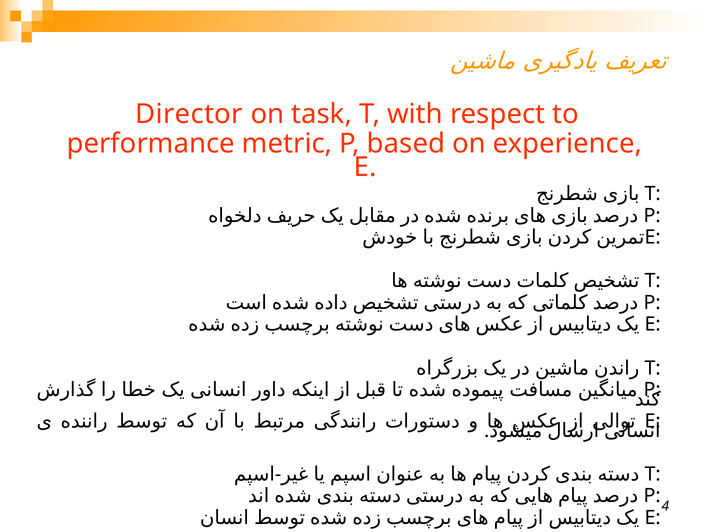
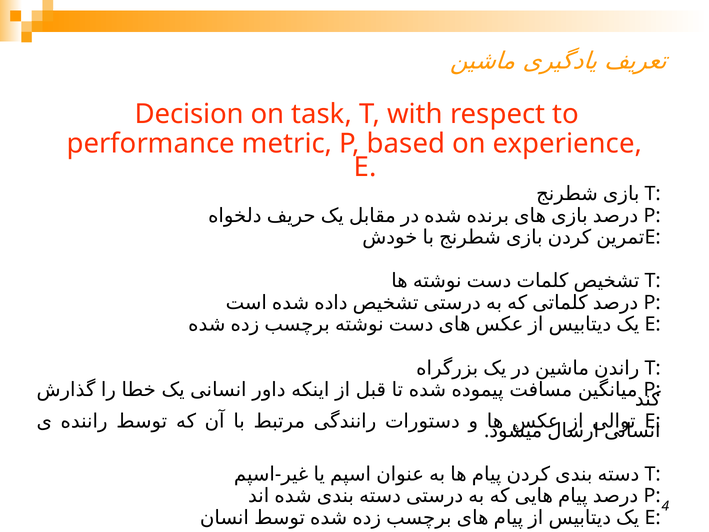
Director: Director -> Decision (189, 114)
